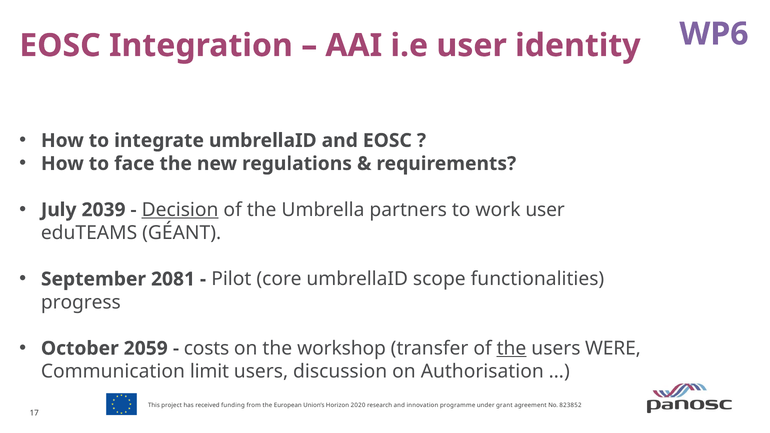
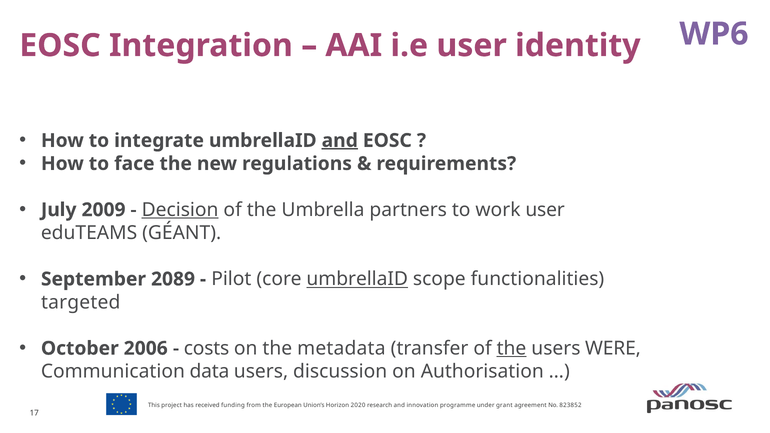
and underline: none -> present (340, 141)
2039: 2039 -> 2009 (104, 210)
2081: 2081 -> 2089 (173, 279)
umbrellaID underline: none -> present (357, 279)
progress: progress -> targeted (81, 302)
2059: 2059 -> 2006 (146, 348)
workshop: workshop -> metadata (341, 348)
limit: limit -> data (209, 372)
